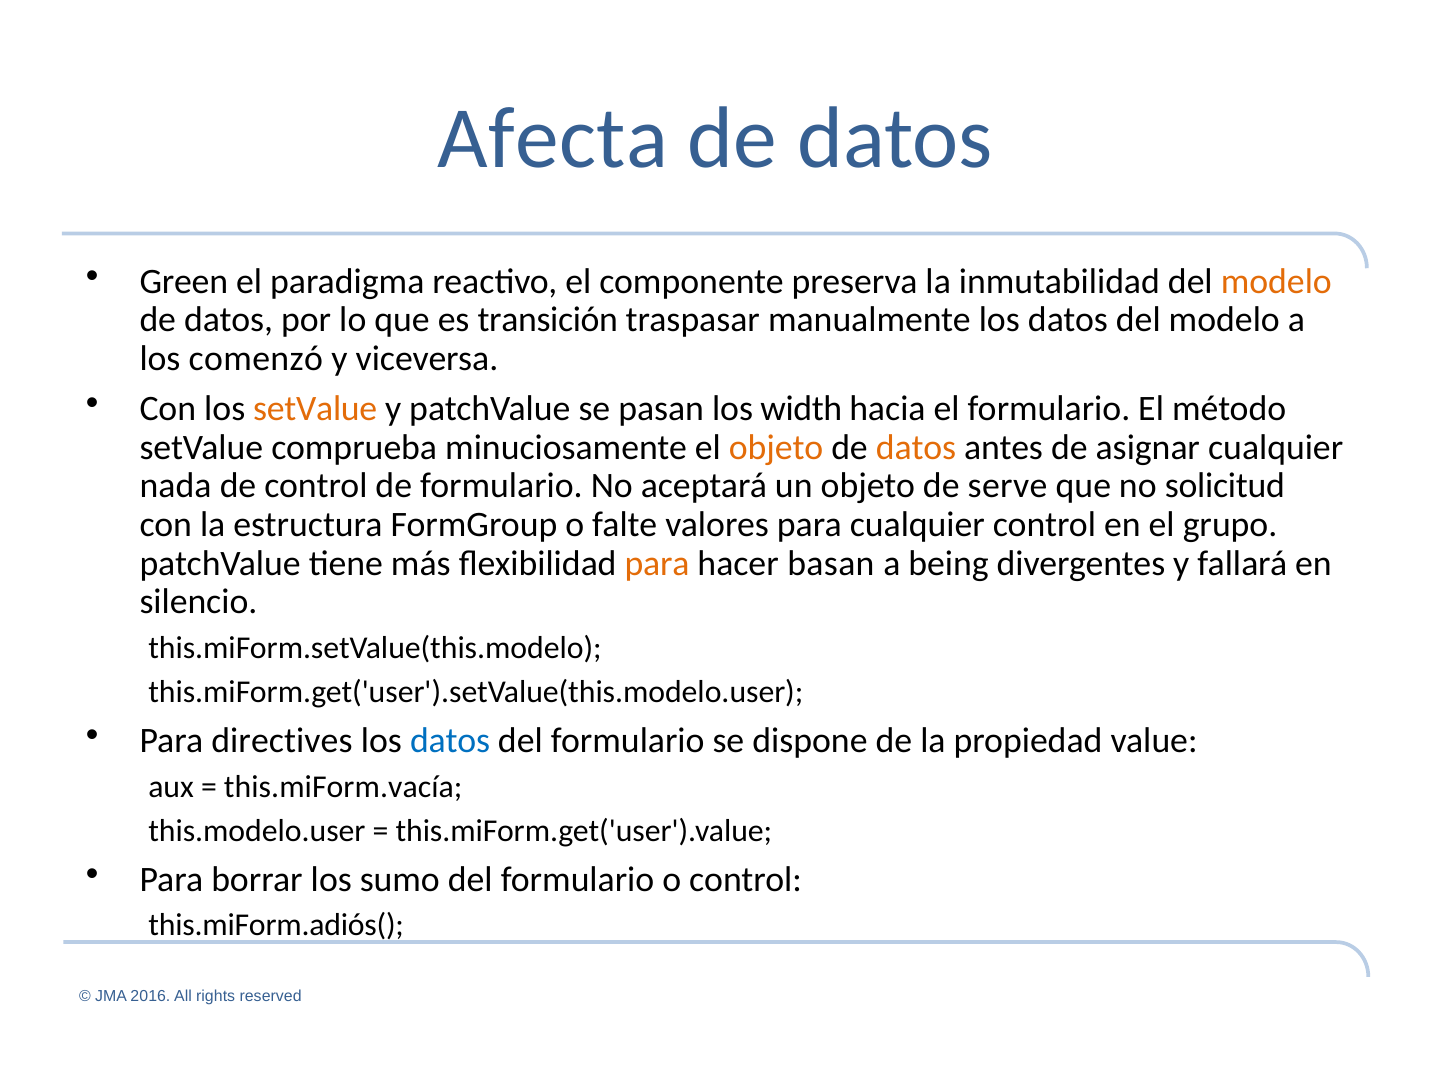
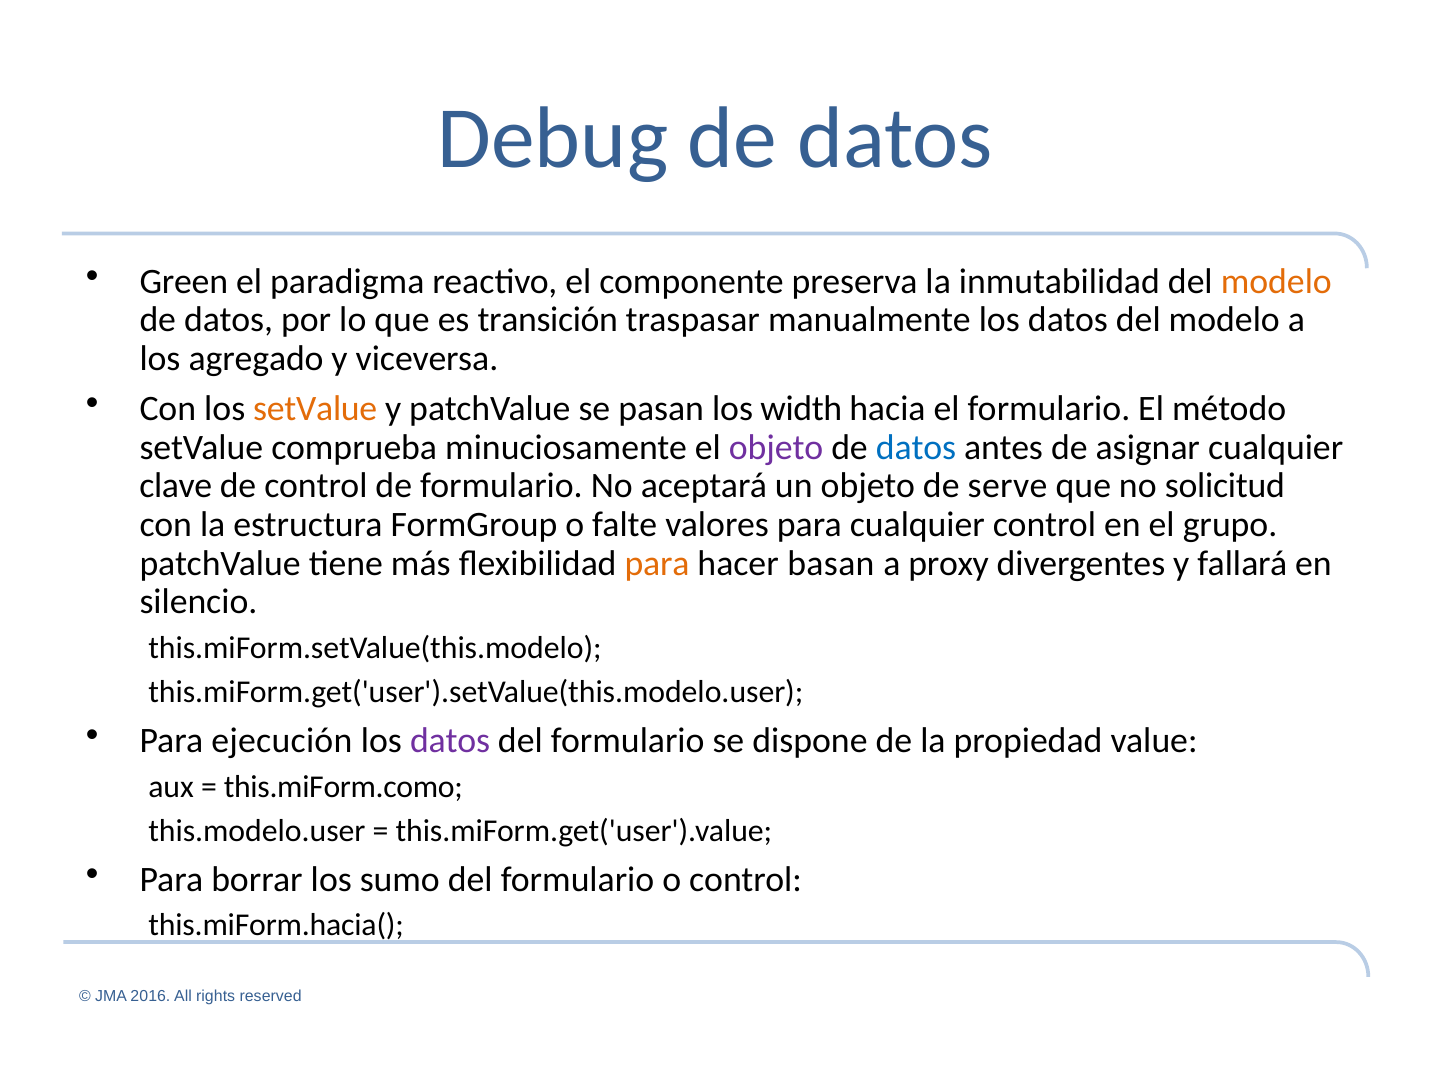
Afecta: Afecta -> Debug (553, 139)
comenzó: comenzó -> agregado (256, 359)
objeto colour: orange -> purple (776, 448)
datos colour: orange -> blue (916, 448)
nada: nada -> clave (176, 486)
being: being -> proxy (949, 564)
directives: directives -> ejecución (282, 741)
datos colour: blue -> purple (450, 741)
this.miForm.vacía: this.miForm.vacía -> this.miForm.como (343, 787)
this.miForm.adiós(: this.miForm.adiós( -> this.miForm.hacia( (276, 926)
